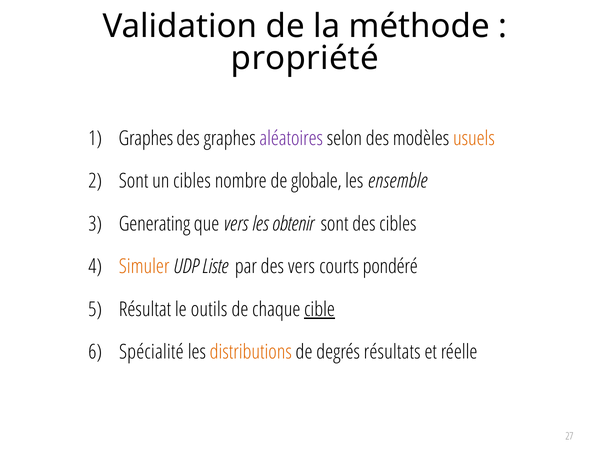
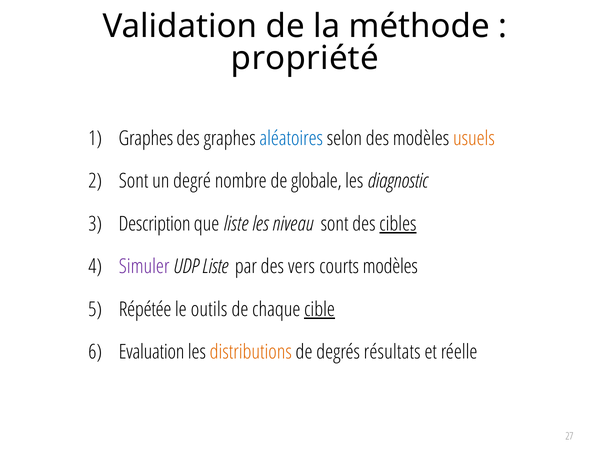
aléatoires colour: purple -> blue (291, 138)
un cibles: cibles -> degré (192, 181)
ensemble: ensemble -> diagnostic (398, 181)
Generating: Generating -> Description (155, 224)
que vers: vers -> liste (236, 224)
obtenir: obtenir -> niveau (293, 224)
cibles underline: none -> present (398, 224)
Simuler colour: orange -> purple (144, 266)
courts pondéré: pondéré -> modèles (390, 266)
Résultat: Résultat -> Répétée (145, 309)
Spécialité: Spécialité -> Evaluation (152, 352)
